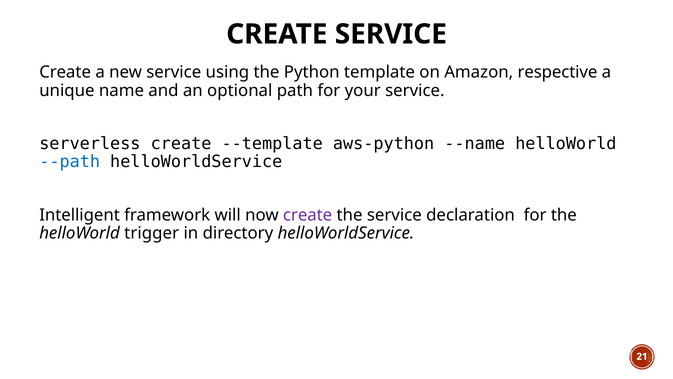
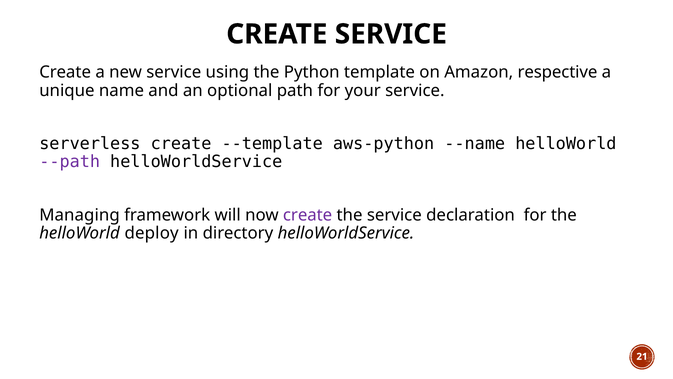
--path colour: blue -> purple (70, 162)
Intelligent: Intelligent -> Managing (80, 215)
trigger: trigger -> deploy (152, 233)
